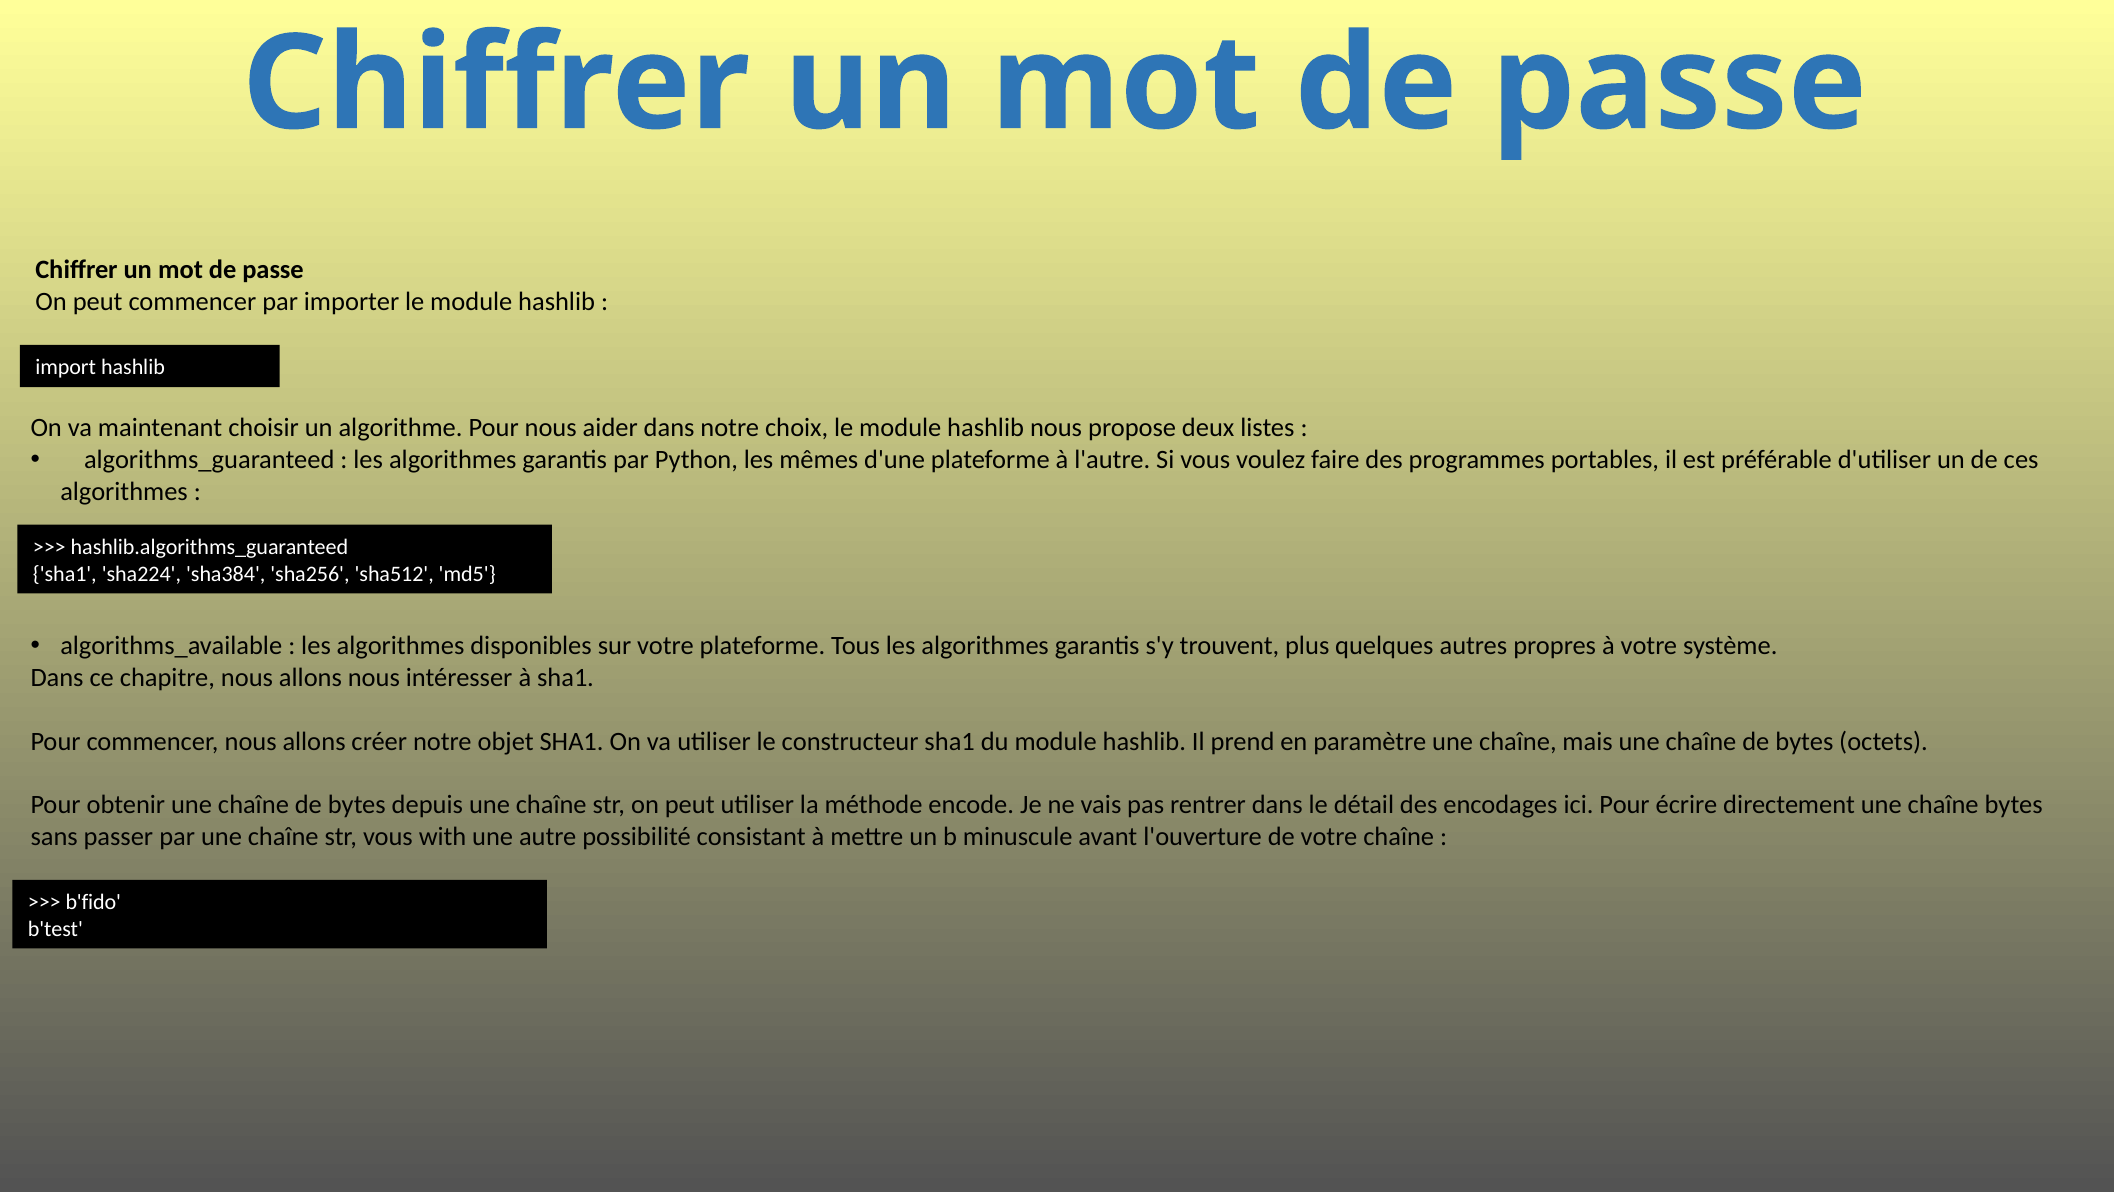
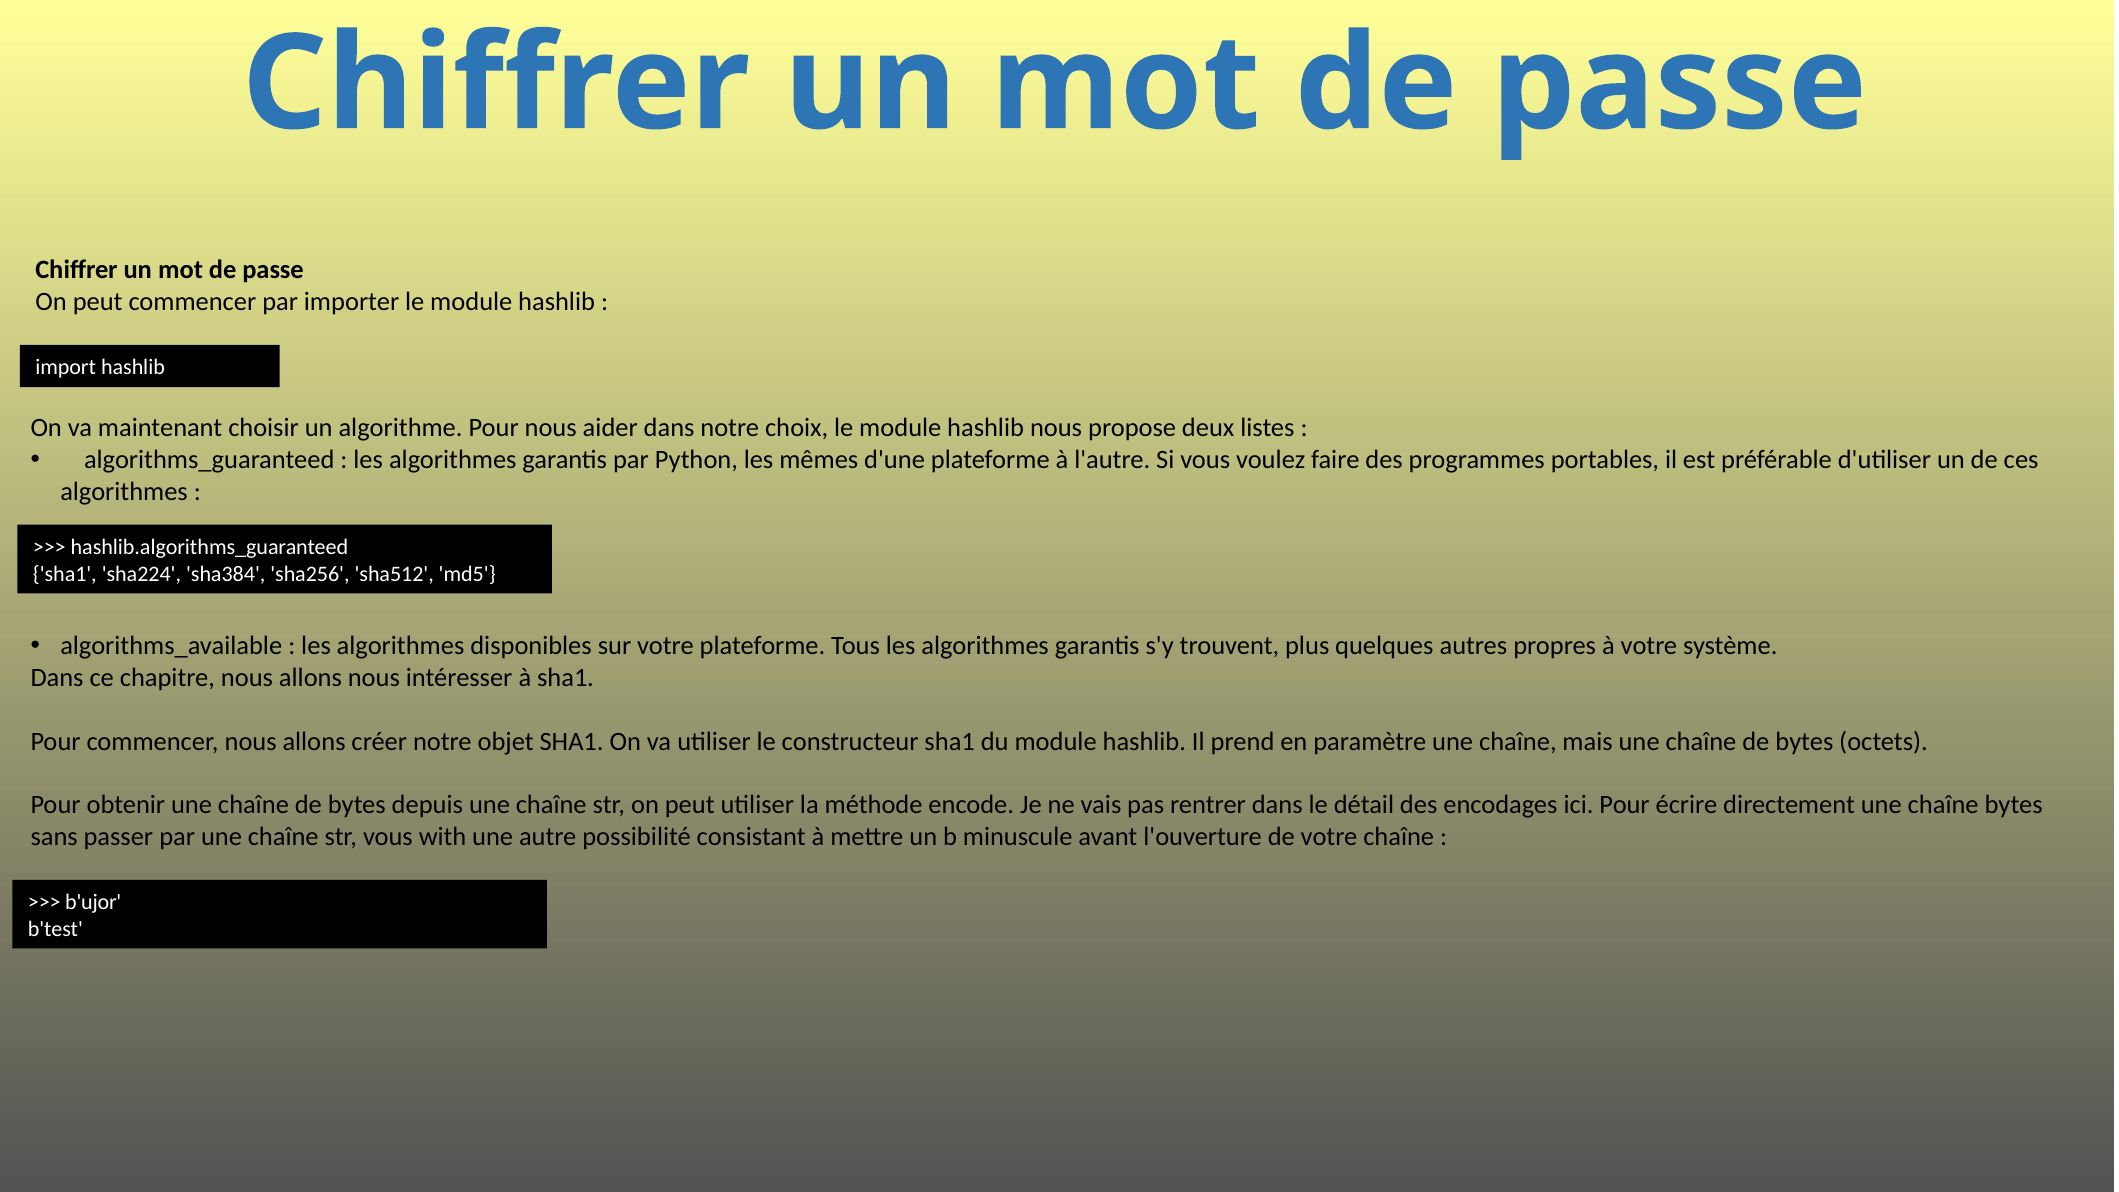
b'fido: b'fido -> b'ujor (93, 902)
